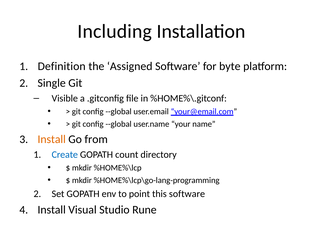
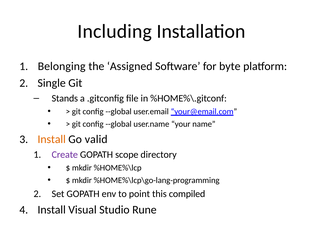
Definition: Definition -> Belonging (62, 66)
Visible: Visible -> Stands (65, 98)
from: from -> valid (96, 139)
Create colour: blue -> purple (65, 154)
count: count -> scope (127, 154)
this software: software -> compiled (187, 193)
